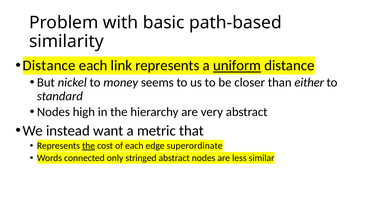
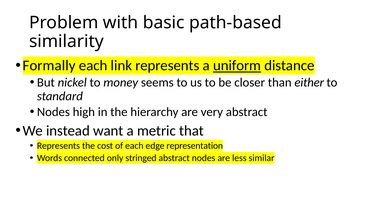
Distance: Distance -> Formally (49, 66)
the underline: present -> none (89, 146)
superordinate: superordinate -> representation (195, 146)
